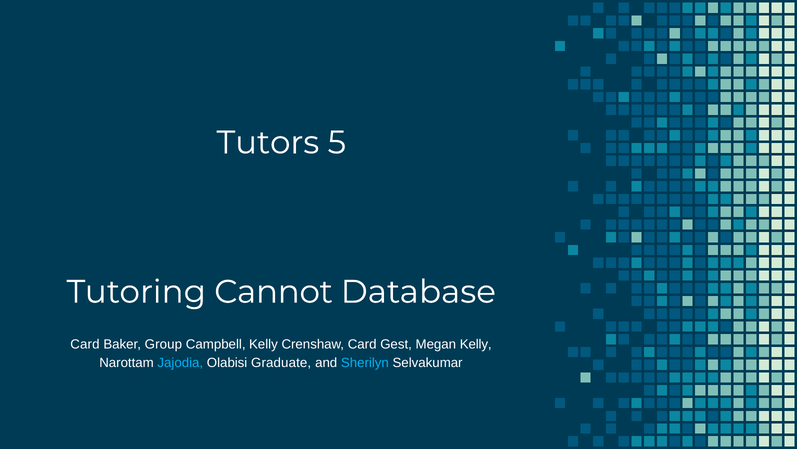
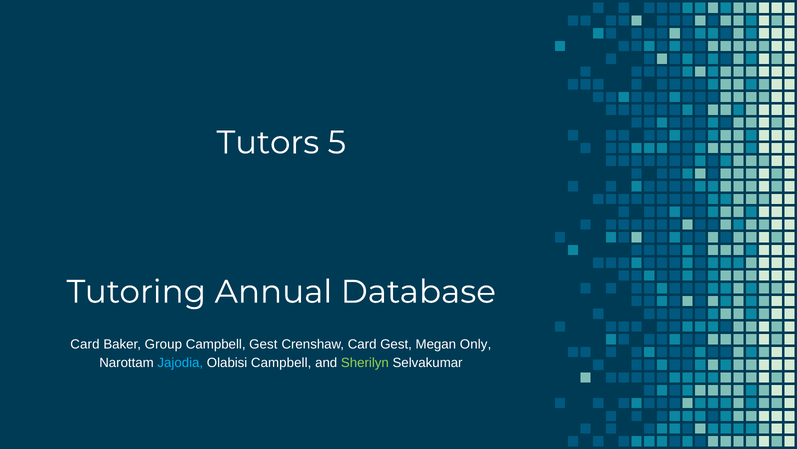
Cannot: Cannot -> Annual (273, 292)
Campbell Kelly: Kelly -> Gest (263, 344)
Megan Kelly: Kelly -> Only (476, 344)
Olabisi Graduate: Graduate -> Campbell (281, 362)
Sherilyn colour: light blue -> light green (365, 362)
